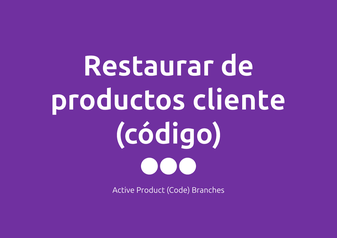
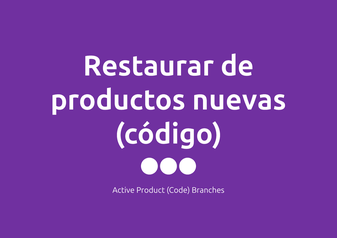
cliente: cliente -> nuevas (239, 100)
